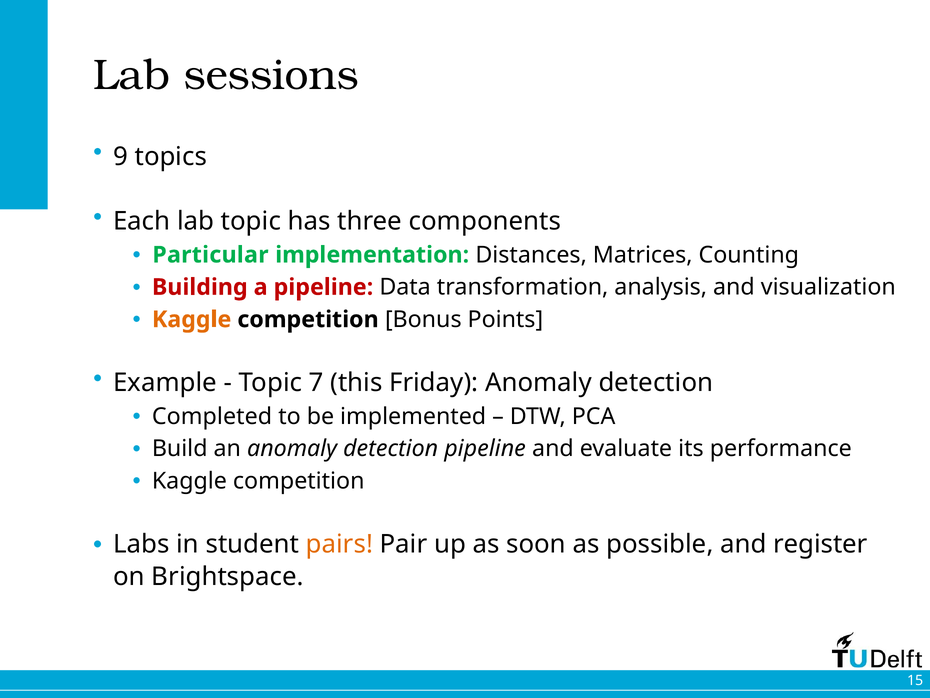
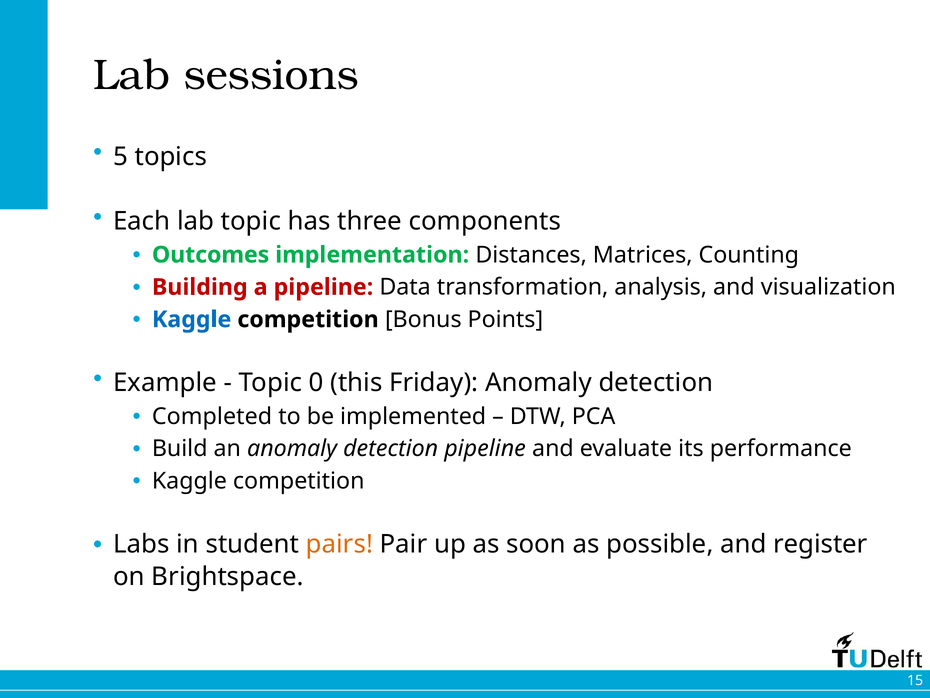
9: 9 -> 5 (121, 156)
Particular: Particular -> Outcomes (211, 255)
Kaggle colour: orange -> blue (192, 319)
7: 7 -> 0 (316, 382)
